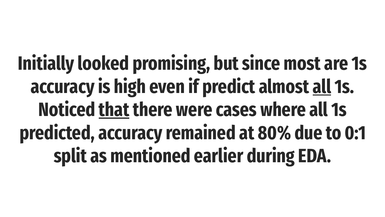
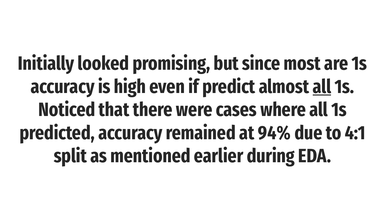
that underline: present -> none (114, 110)
80%: 80% -> 94% (274, 133)
0:1: 0:1 -> 4:1 (355, 133)
